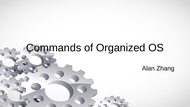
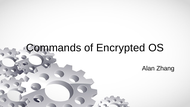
Organized: Organized -> Encrypted (121, 48)
